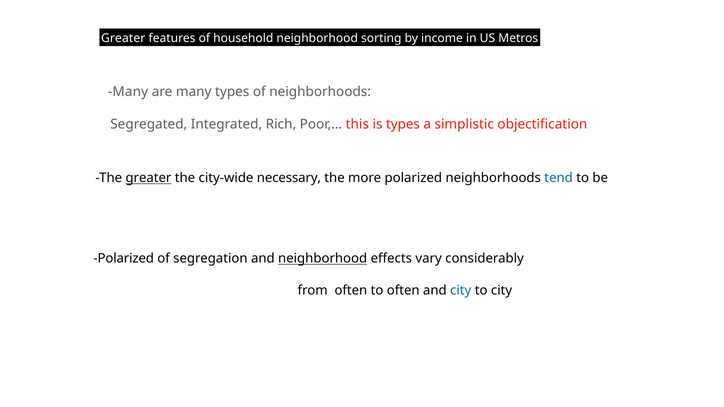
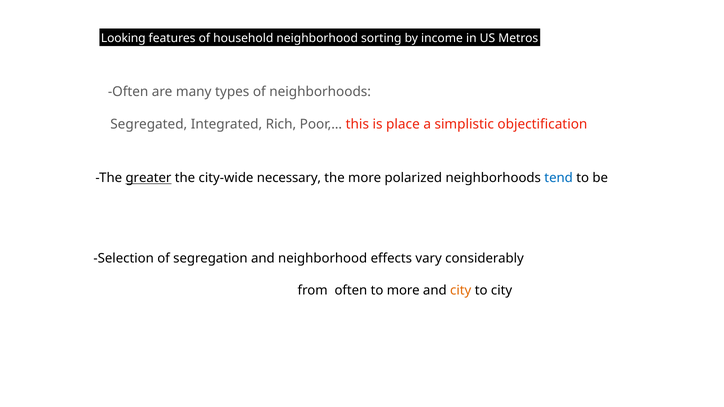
Greater: Greater -> Looking (123, 38)
Many: Many -> Often (128, 92)
is types: types -> place (403, 124)
Polarized: Polarized -> Selection (124, 259)
neighborhood underline: present -> none (323, 259)
to often: often -> more (403, 290)
city colour: blue -> orange (461, 290)
